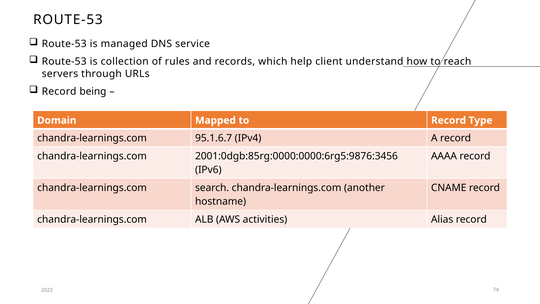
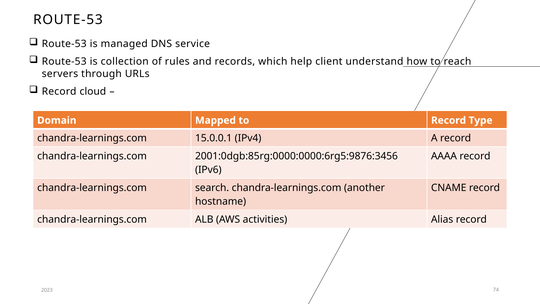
being: being -> cloud (93, 91)
95.1.6.7: 95.1.6.7 -> 15.0.0.1 (214, 138)
